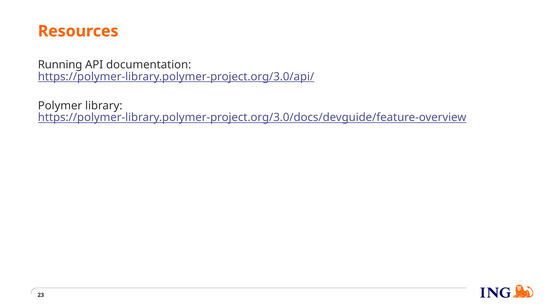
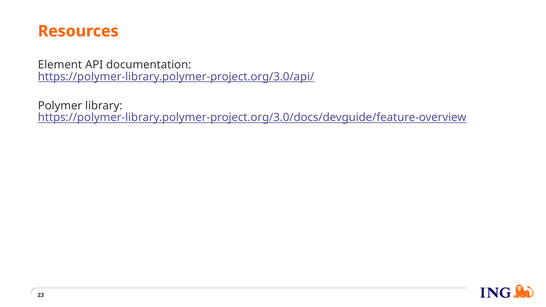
Running: Running -> Element (60, 65)
